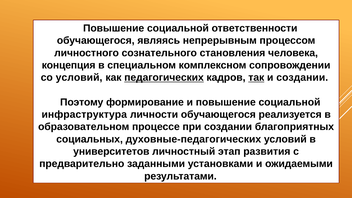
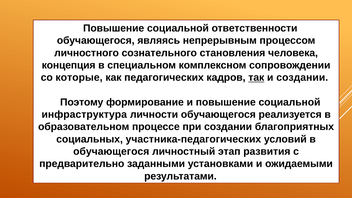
со условий: условий -> которые (79, 78)
педагогических underline: present -> none (164, 78)
духовные-педагогических: духовные-педагогических -> участника-педагогических (193, 139)
университетов: университетов -> обучающегося (111, 151)
